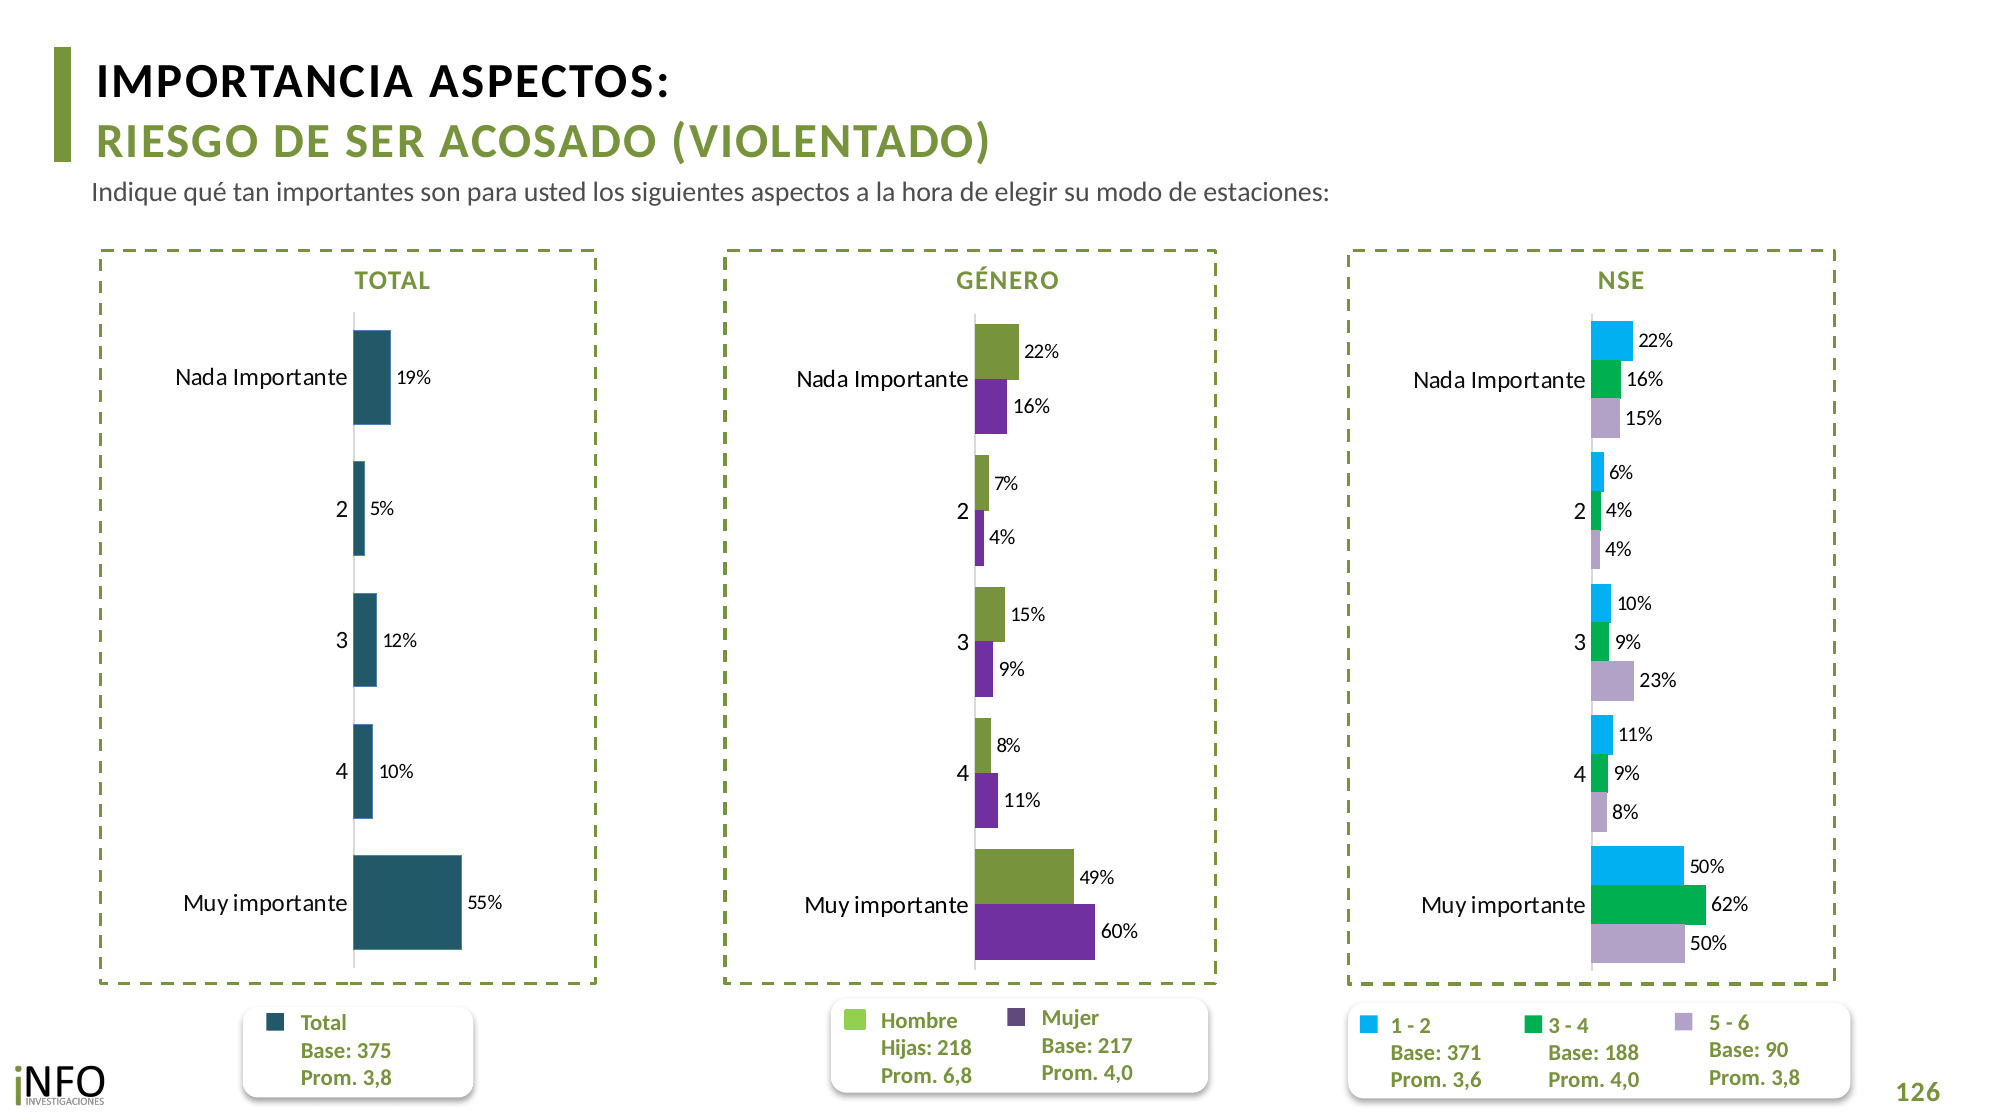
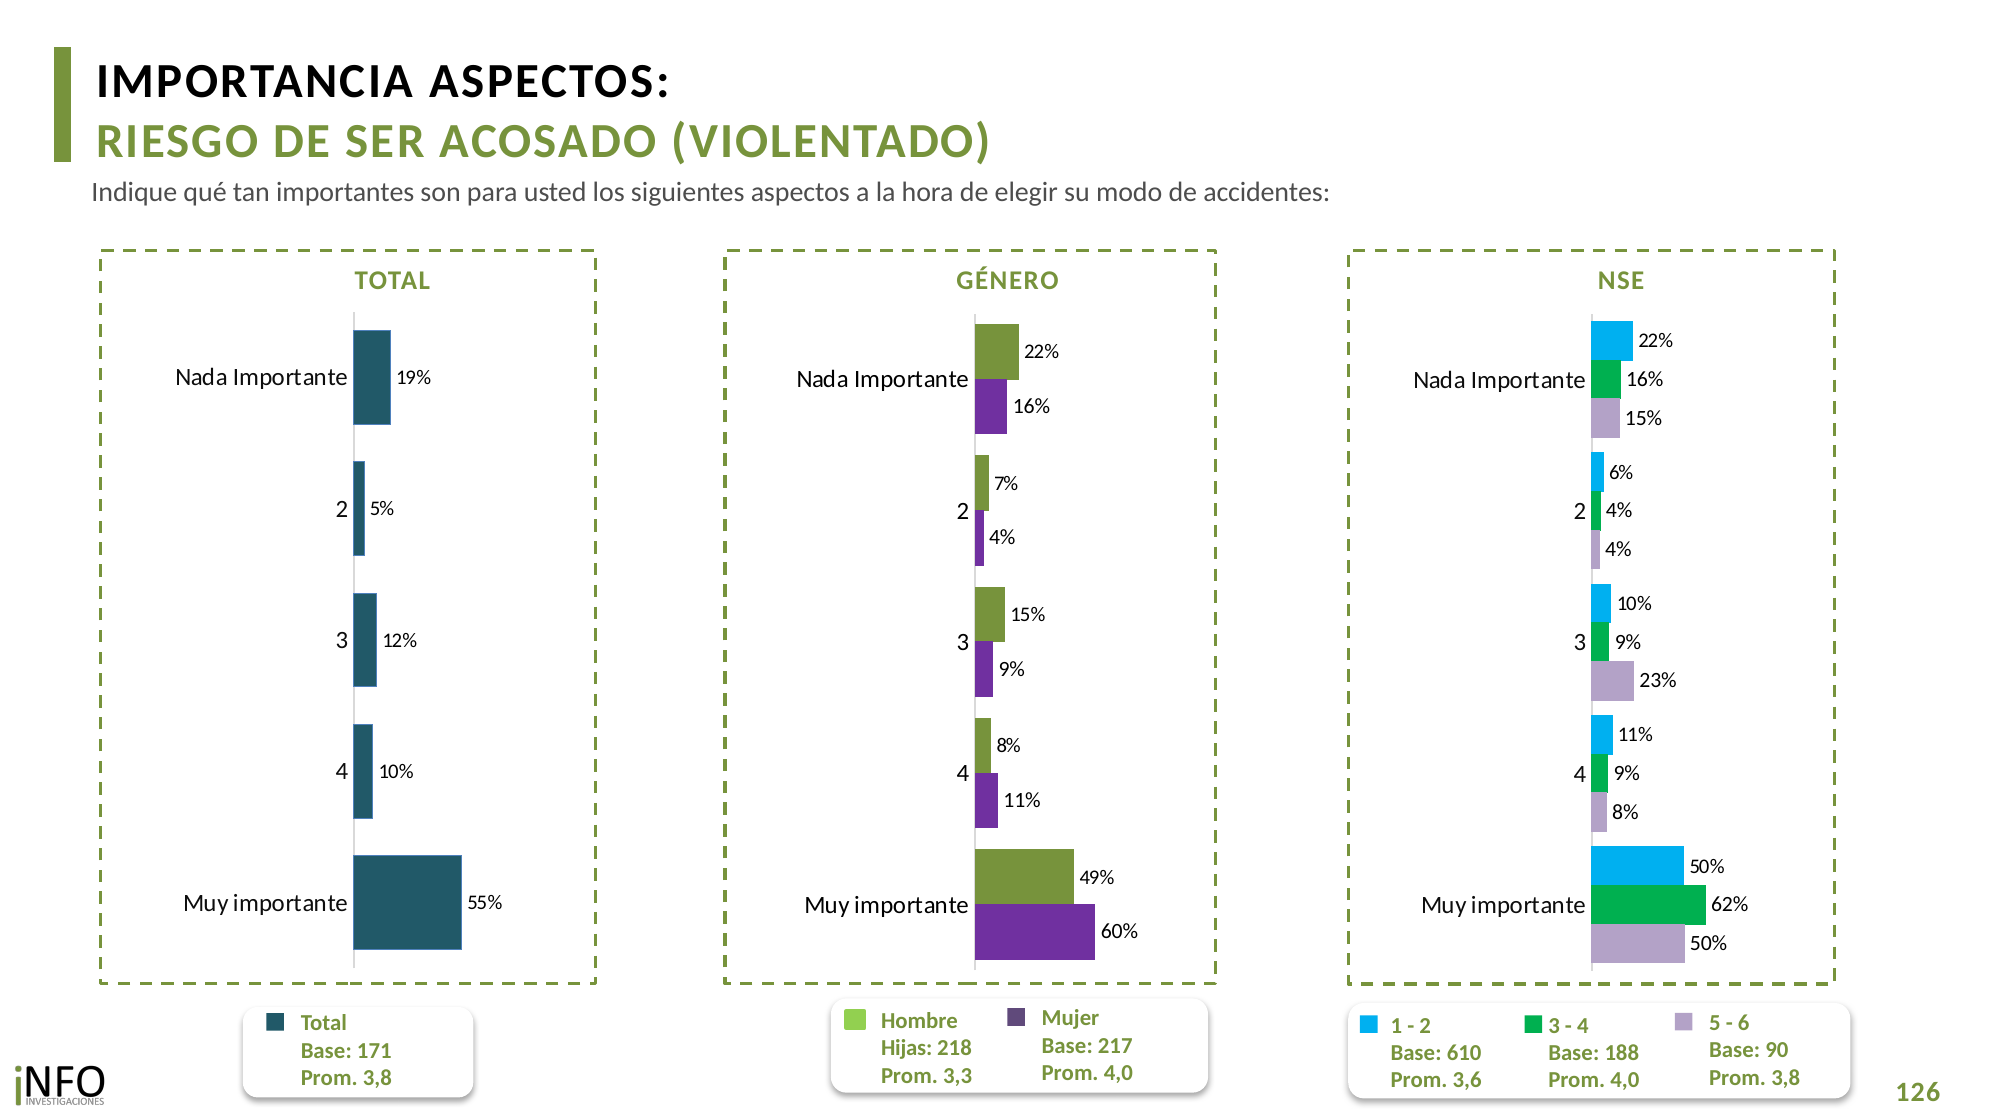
estaciones: estaciones -> accidentes (1267, 192)
375: 375 -> 171 (374, 1050)
371: 371 -> 610 (1464, 1053)
6,8: 6,8 -> 3,3 (958, 1076)
